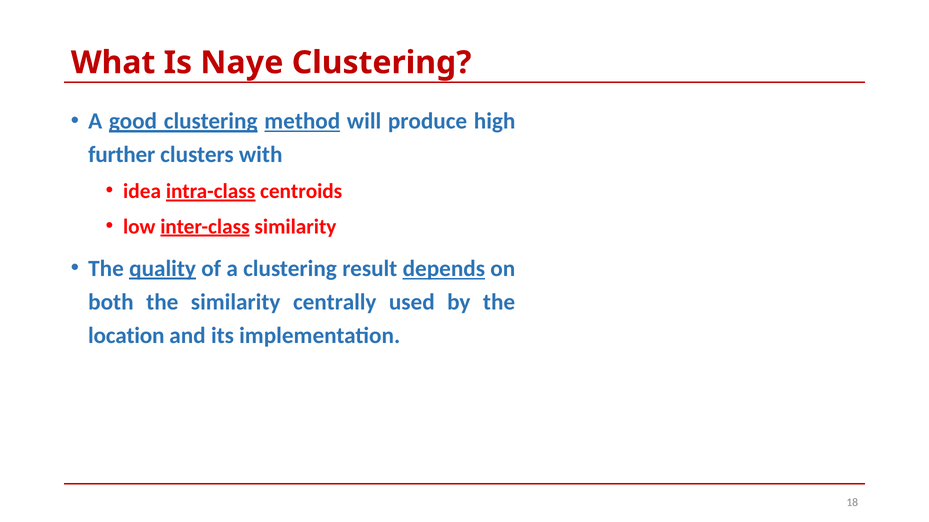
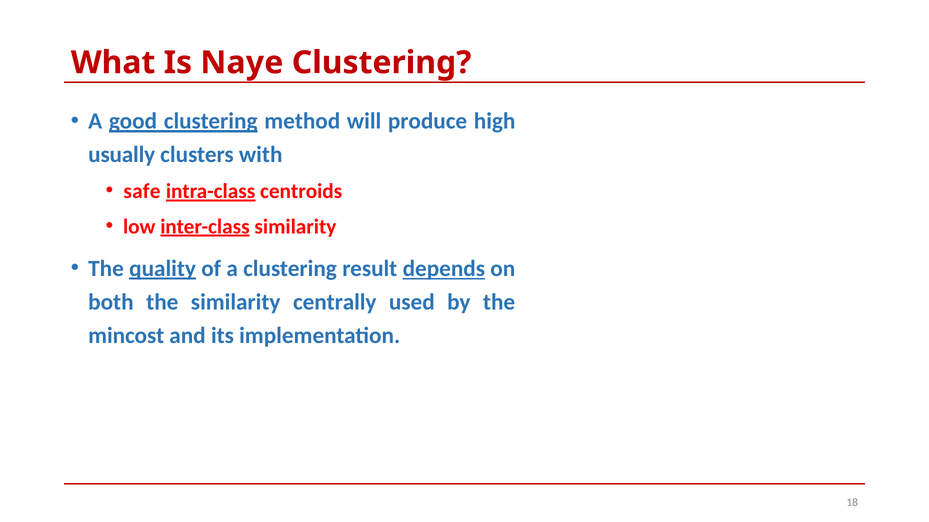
method underline: present -> none (302, 121)
further: further -> usually (122, 155)
idea: idea -> safe (142, 191)
location: location -> mincost (126, 336)
